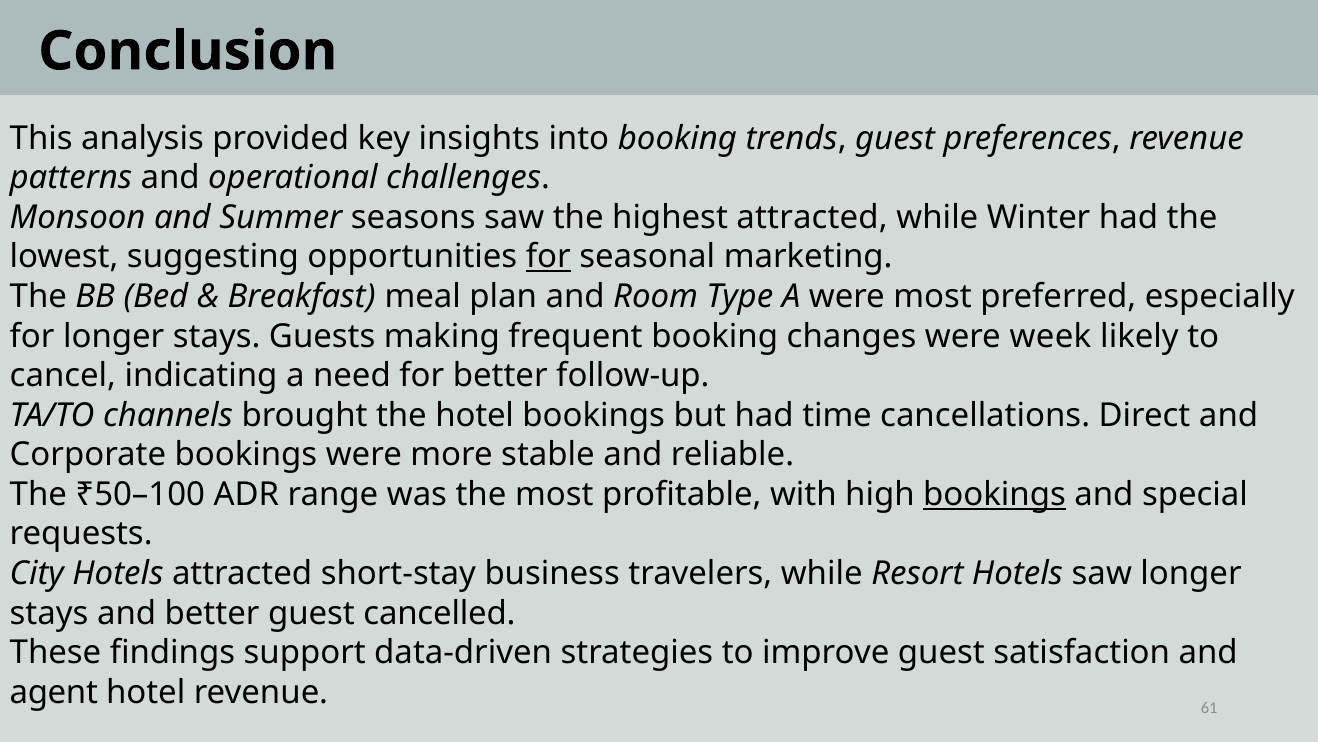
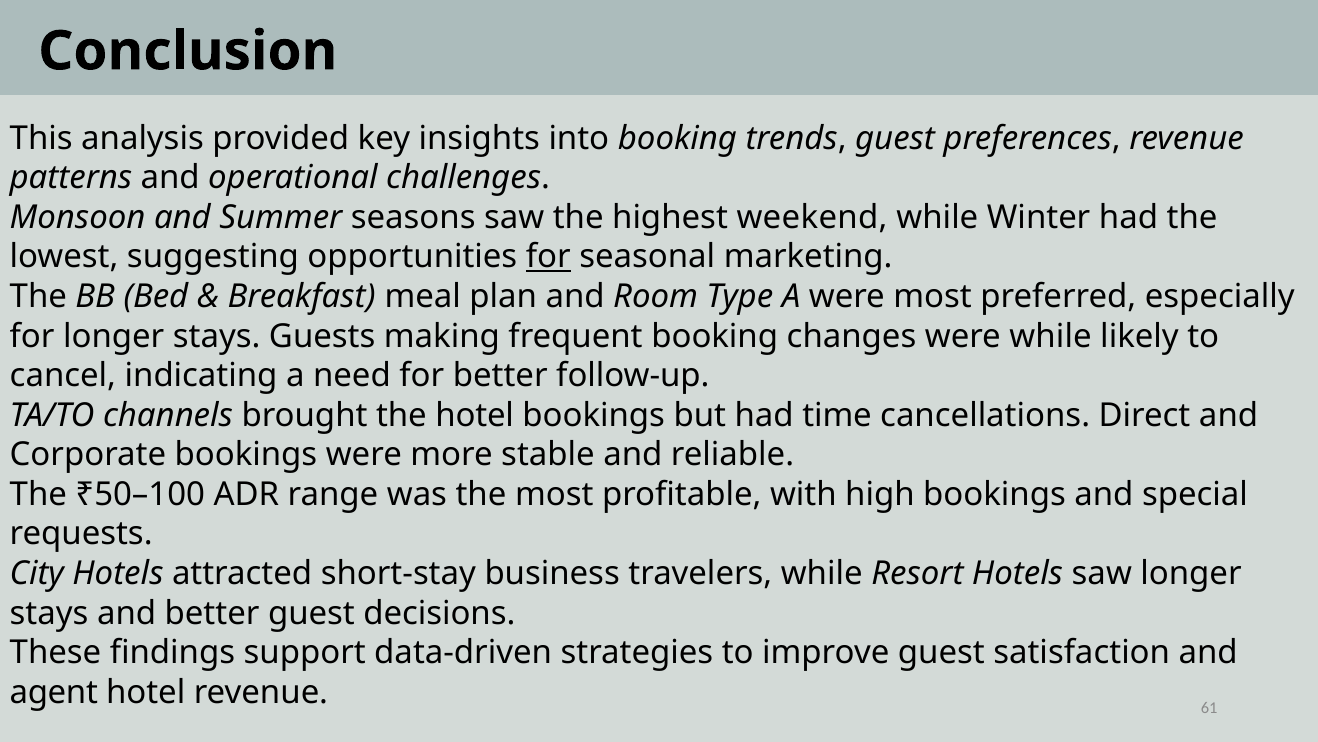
highest attracted: attracted -> weekend (812, 217)
were week: week -> while (1051, 336)
bookings underline: present -> none (994, 494)
cancelled: cancelled -> decisions (439, 613)
